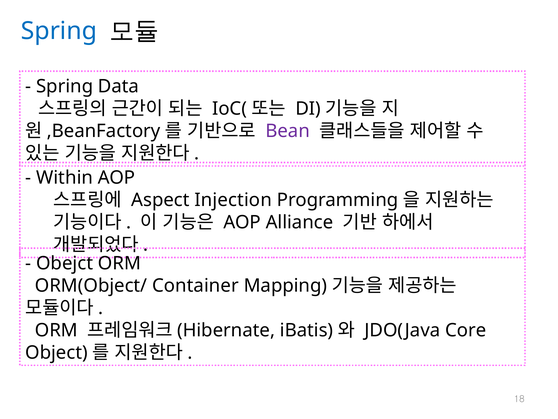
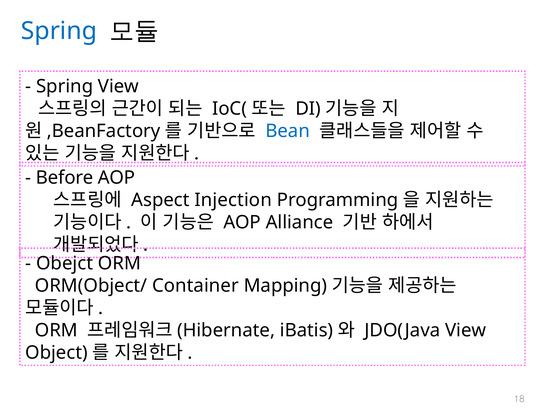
Spring Data: Data -> View (118, 86)
Bean colour: purple -> blue (288, 131)
Within: Within -> Before (65, 178)
JDO(Java Core: Core -> View (466, 330)
